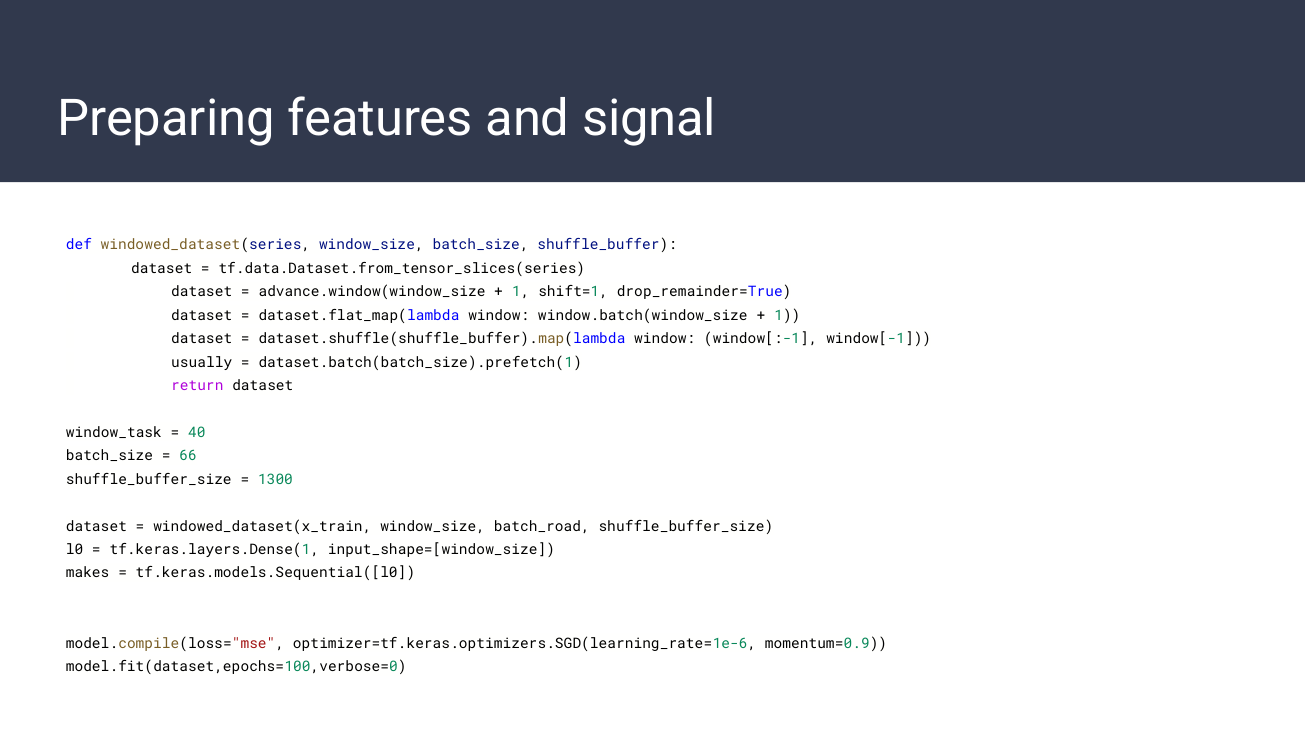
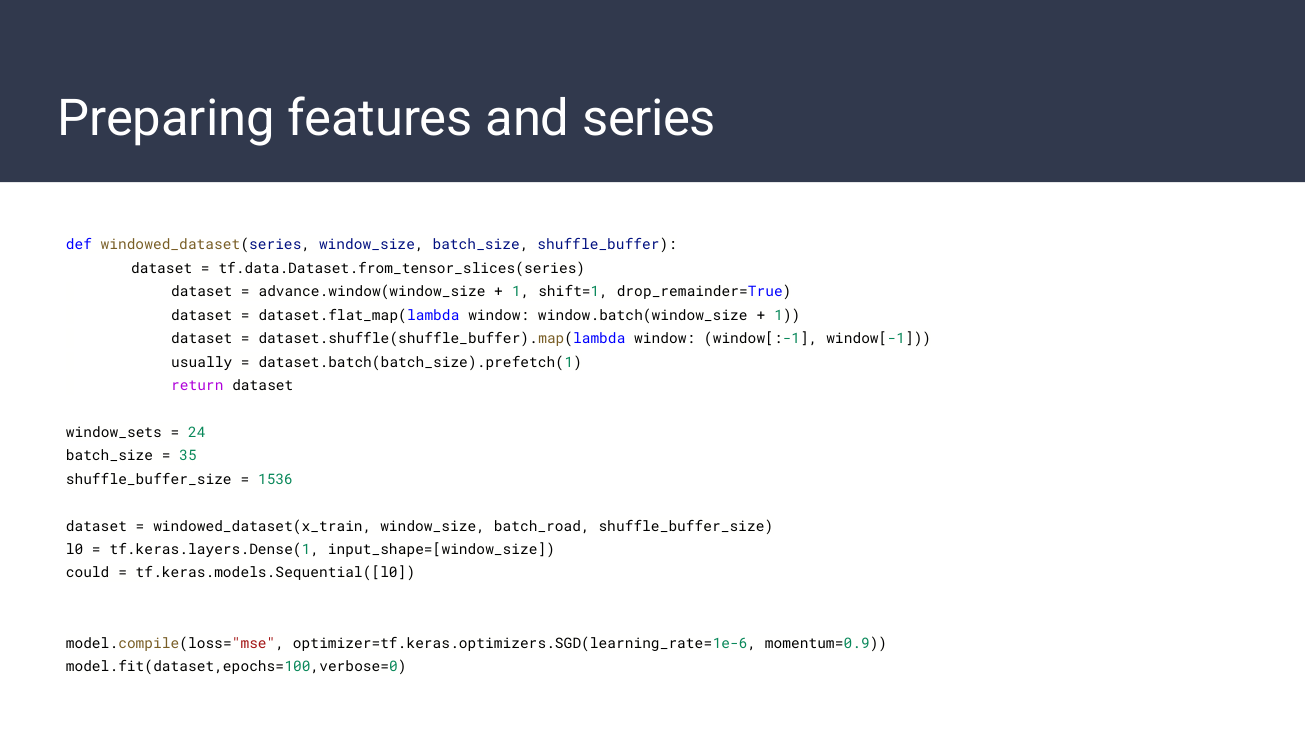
signal: signal -> series (649, 118)
window_task: window_task -> window_sets (114, 433)
40: 40 -> 24 (197, 433)
66: 66 -> 35 (188, 456)
1300: 1300 -> 1536 (276, 480)
makes: makes -> could (88, 573)
